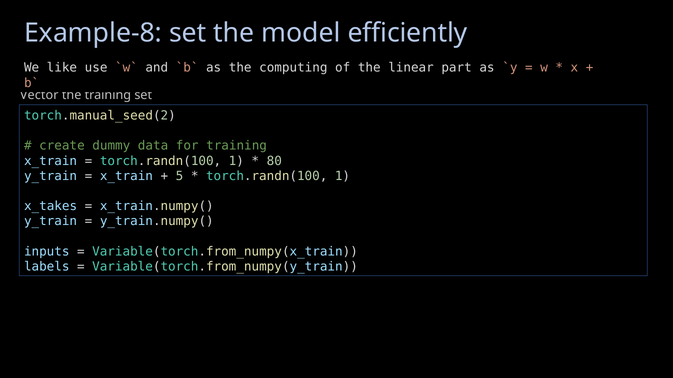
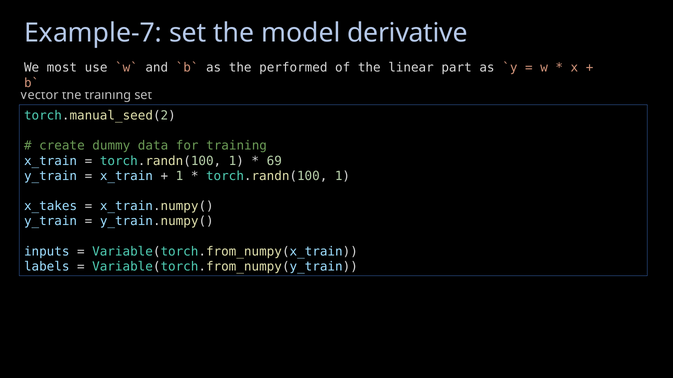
Example-8: Example-8 -> Example-7 (93, 33)
efficiently: efficiently -> derivative (407, 33)
like: like -> most (62, 68)
computing: computing -> performed (293, 68)
80: 80 -> 69 (274, 161)
5: 5 -> 1 (180, 176)
